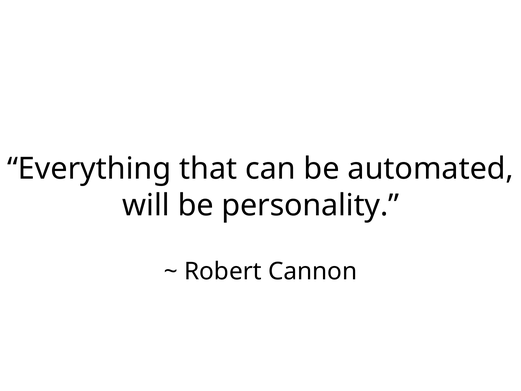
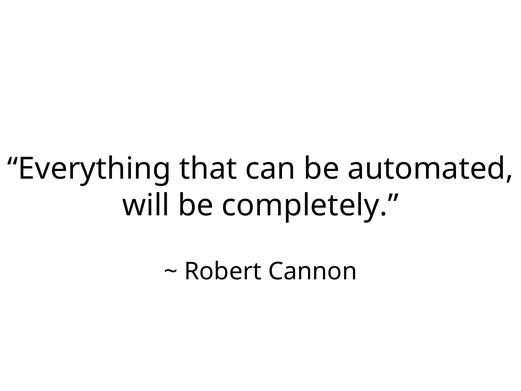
personality: personality -> completely (310, 205)
